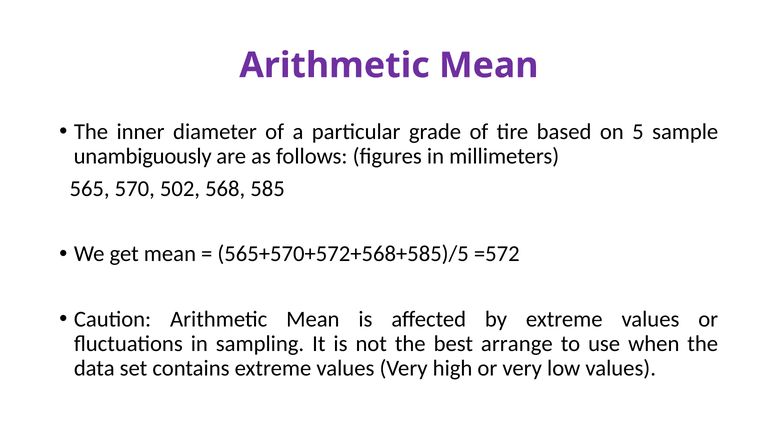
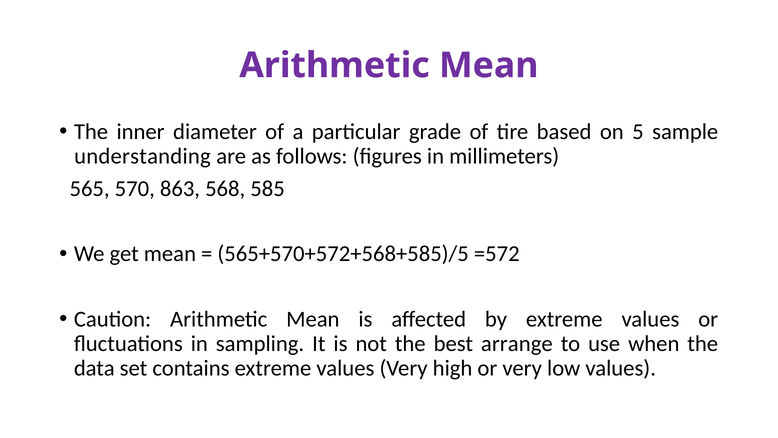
unambiguously: unambiguously -> understanding (142, 156)
502: 502 -> 863 (180, 189)
